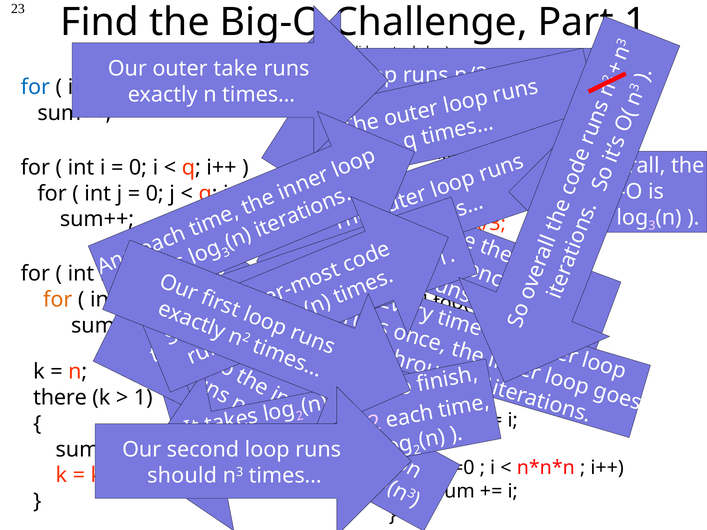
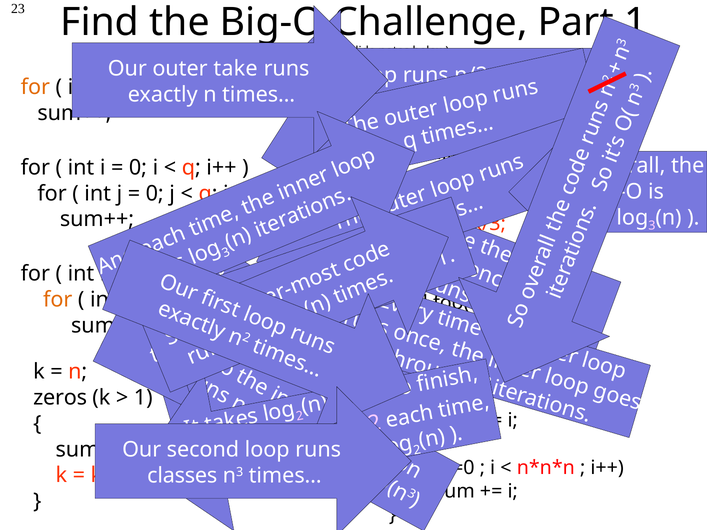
for colour: blue -> orange (35, 87)
there: there -> zeros (60, 398)
should: should -> classes (182, 476)
